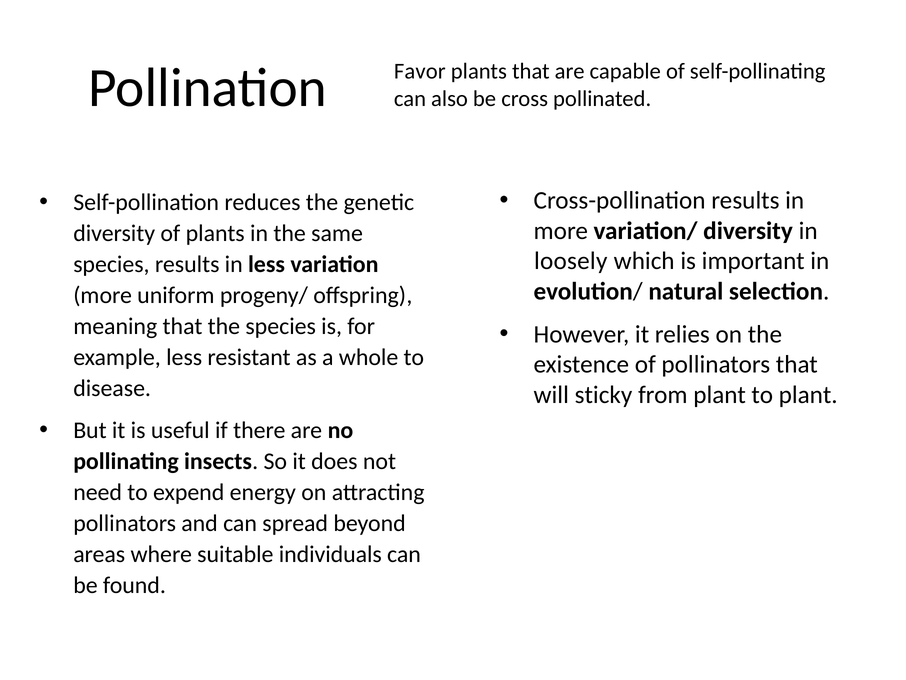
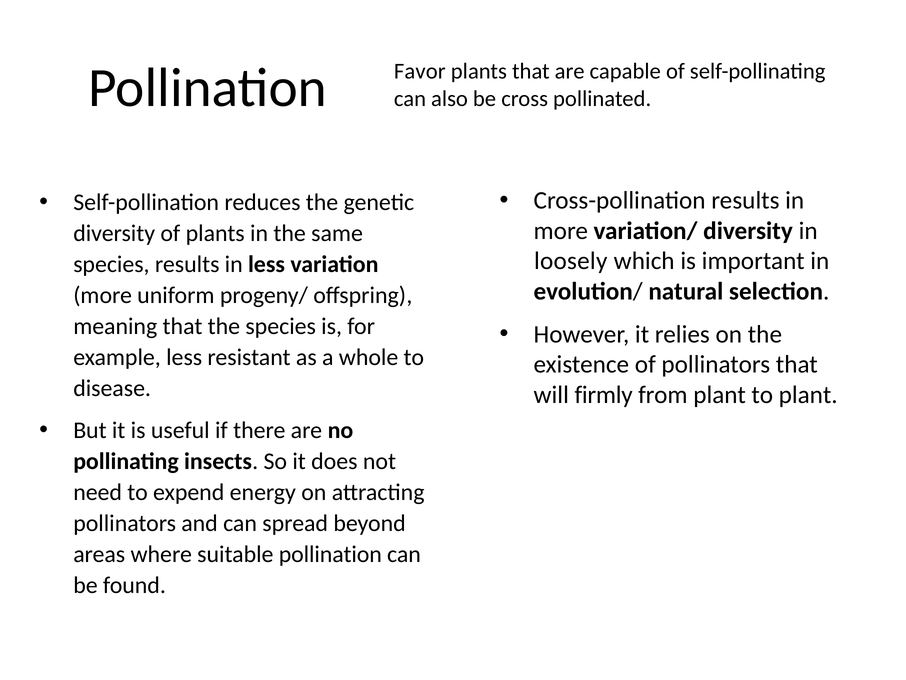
sticky: sticky -> firmly (604, 394)
suitable individuals: individuals -> pollination (330, 554)
